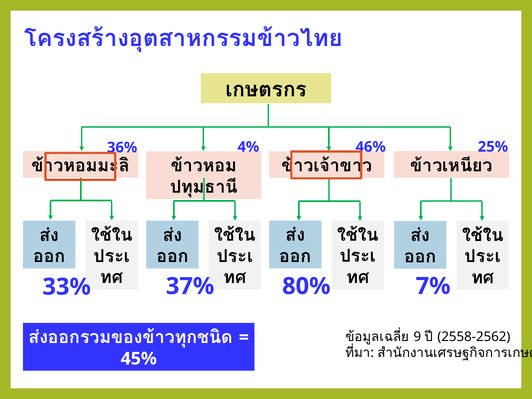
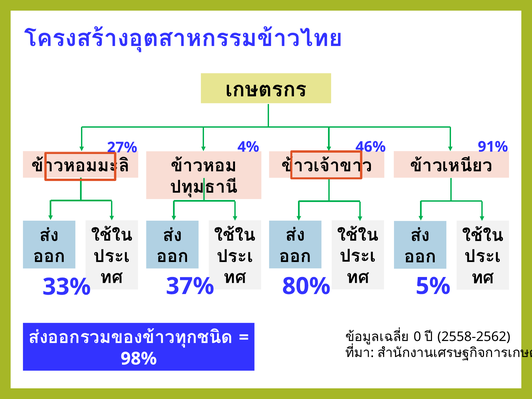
36%: 36% -> 27% (122, 147)
25%: 25% -> 91% (493, 147)
7%: 7% -> 5% (433, 286)
9: 9 -> 0 (417, 337)
45%: 45% -> 98% (139, 359)
